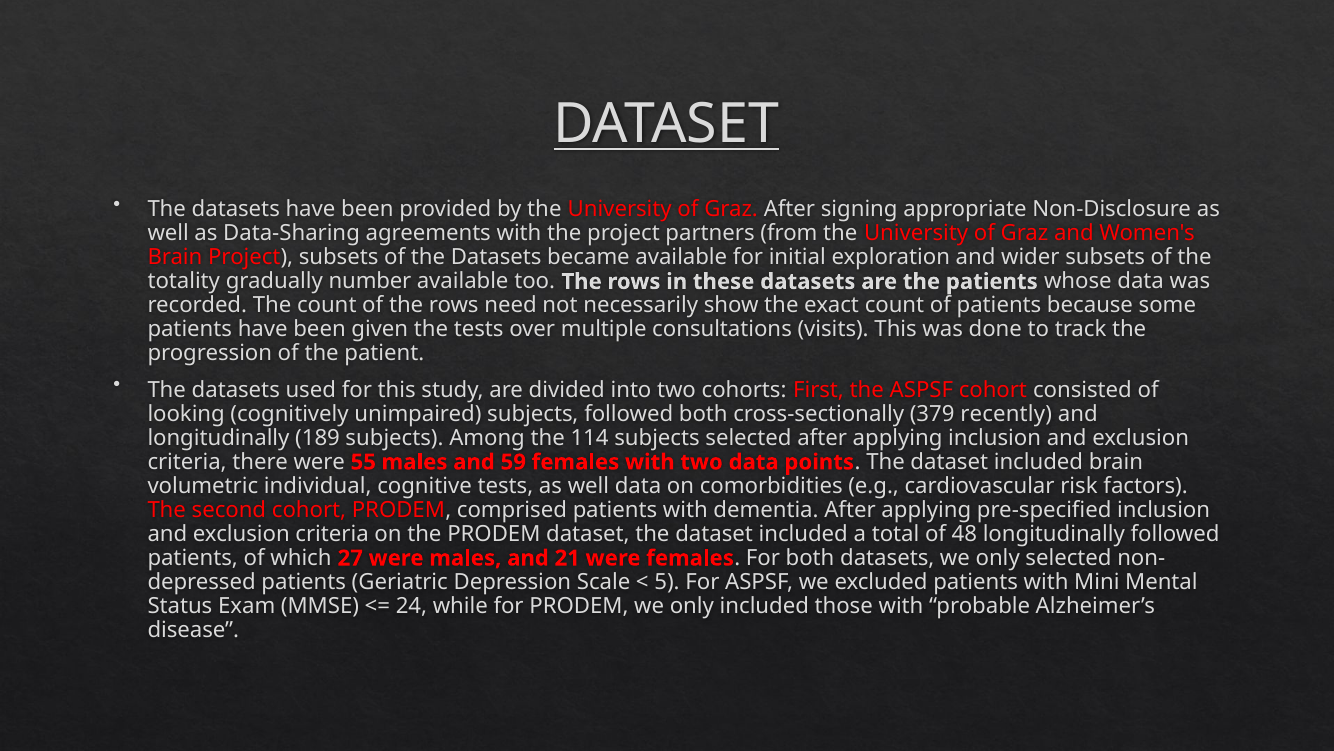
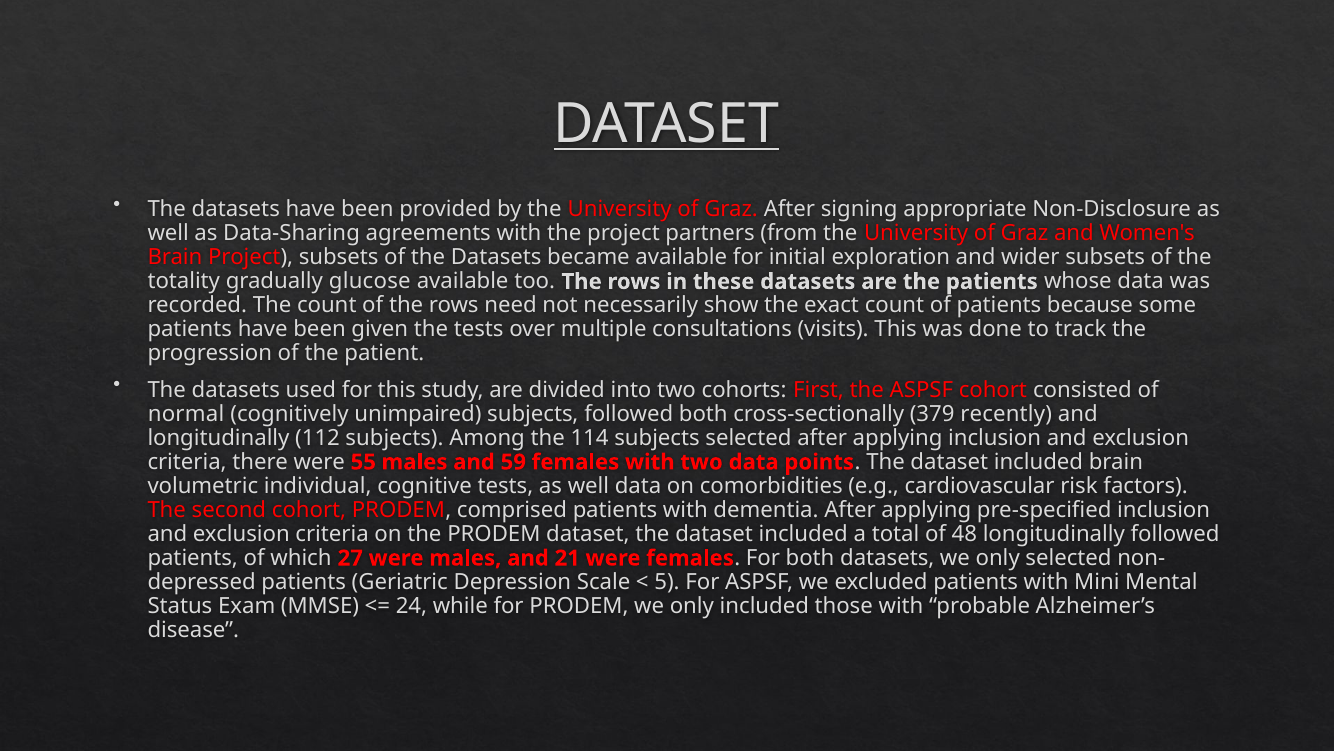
number: number -> glucose (370, 281)
looking: looking -> normal (186, 414)
189: 189 -> 112 (318, 438)
